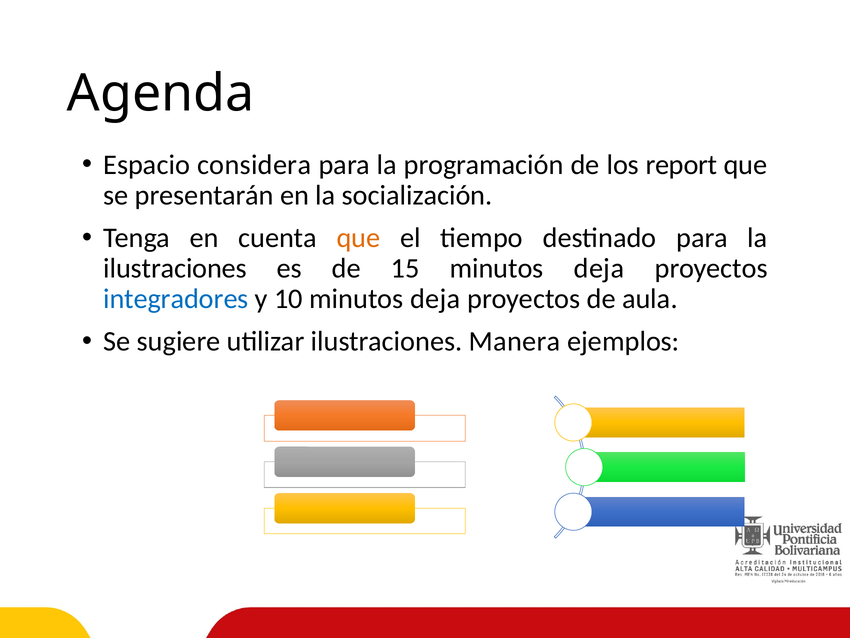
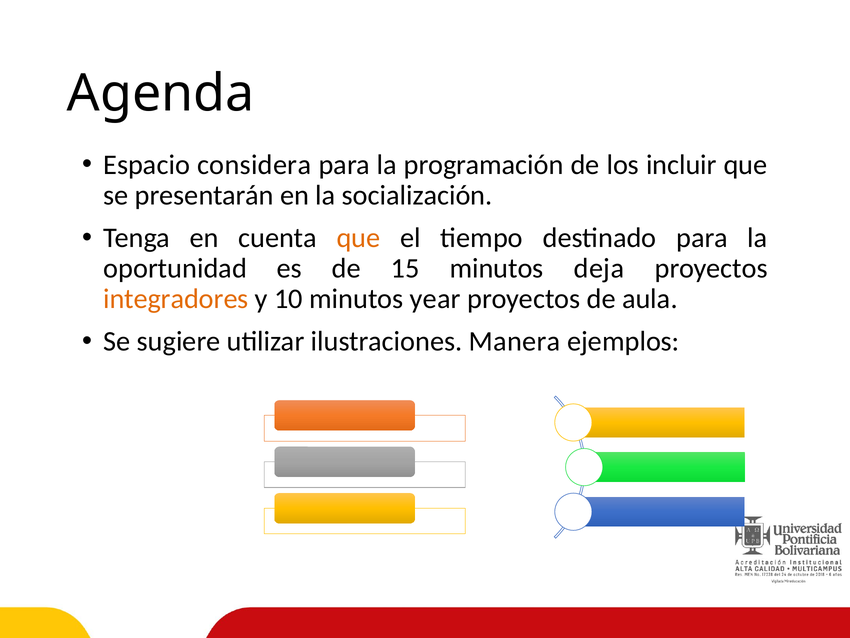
report: report -> incluir (681, 165)
ilustraciones: ilustraciones -> oportunidad (175, 268)
integradores colour: blue -> orange (176, 299)
10 minutos deja: deja -> year (435, 299)
